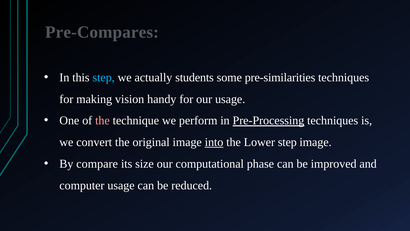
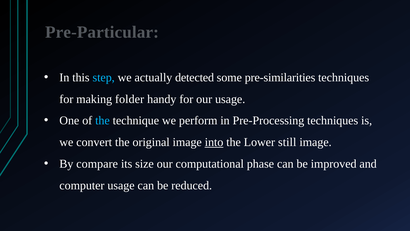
Pre-Compares: Pre-Compares -> Pre-Particular (102, 32)
students: students -> detected (195, 77)
vision: vision -> folder (130, 99)
the colour: pink -> light blue (102, 121)
Pre-Processing underline: present -> none (268, 121)
Lower step: step -> still (287, 142)
